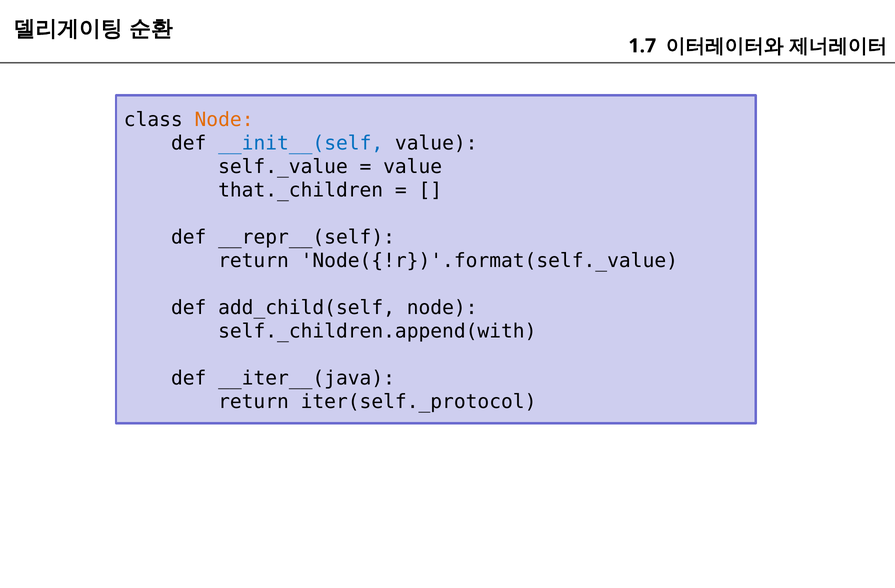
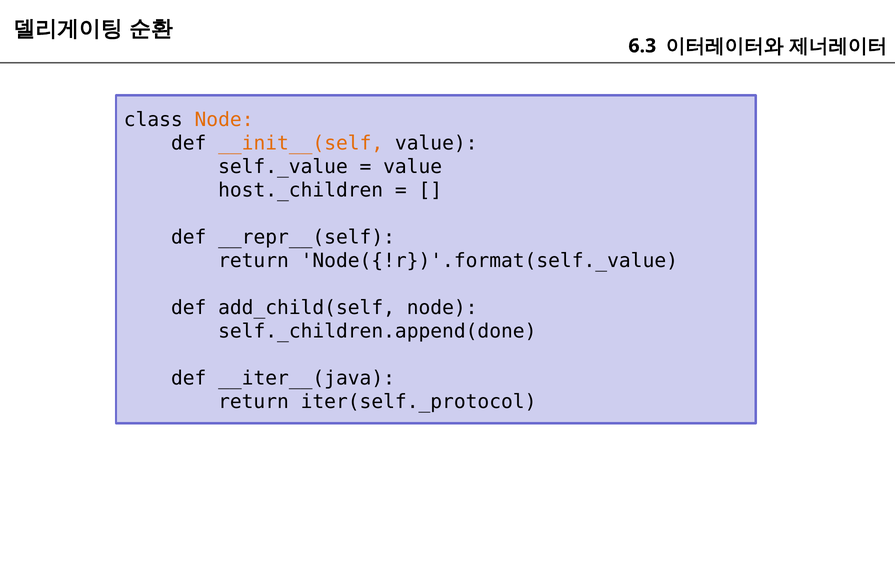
1.7: 1.7 -> 6.3 (642, 46)
__init__(self colour: blue -> orange (301, 143)
that._children: that._children -> host._children (301, 190)
self._children.append(with: self._children.append(with -> self._children.append(done (377, 331)
